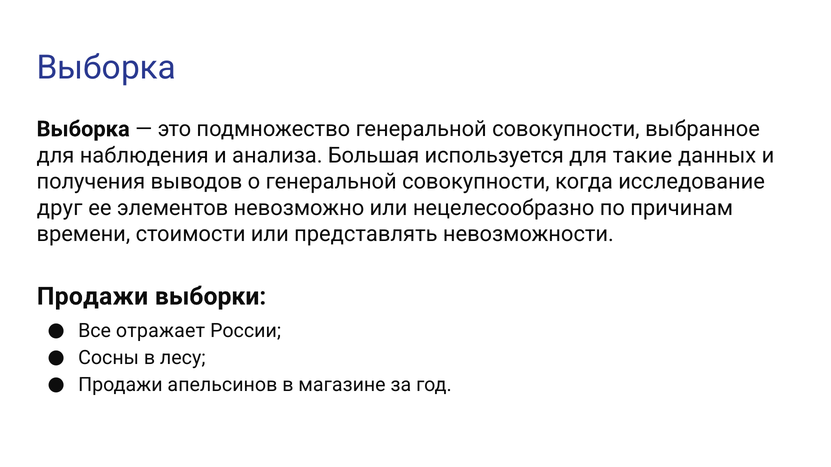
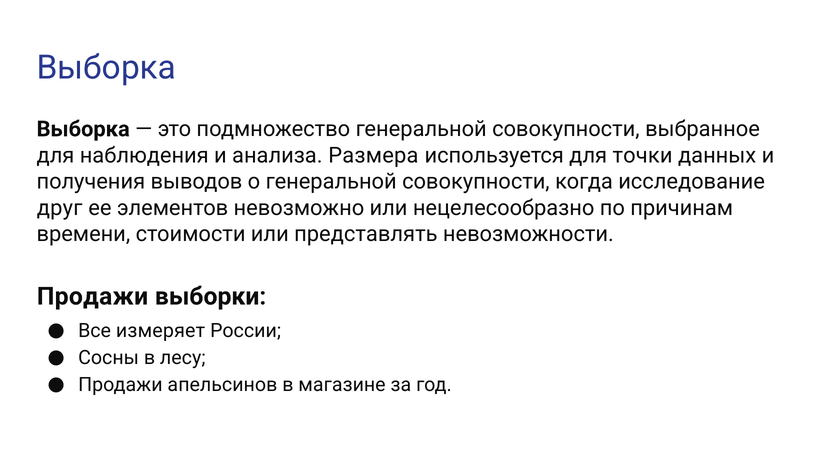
Большая: Большая -> Размера (373, 155)
такие: такие -> точки (643, 155)
отражает: отражает -> измеряет (161, 331)
